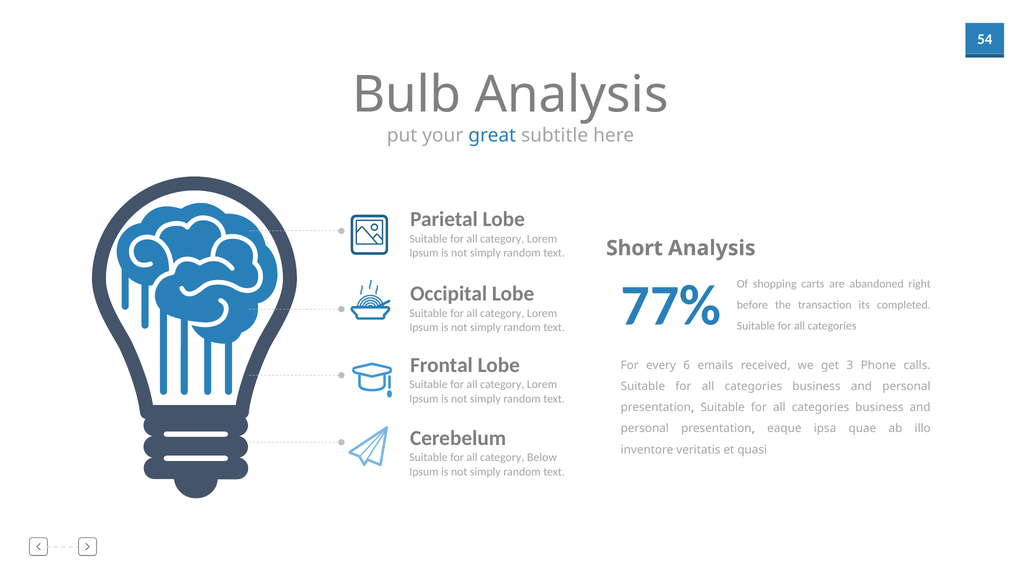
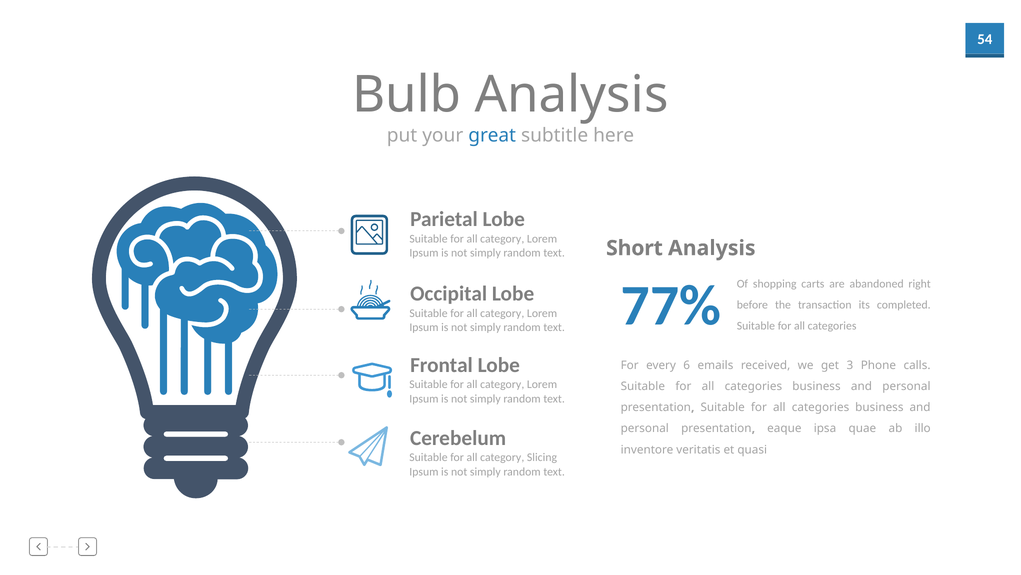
Below: Below -> Slicing (542, 457)
